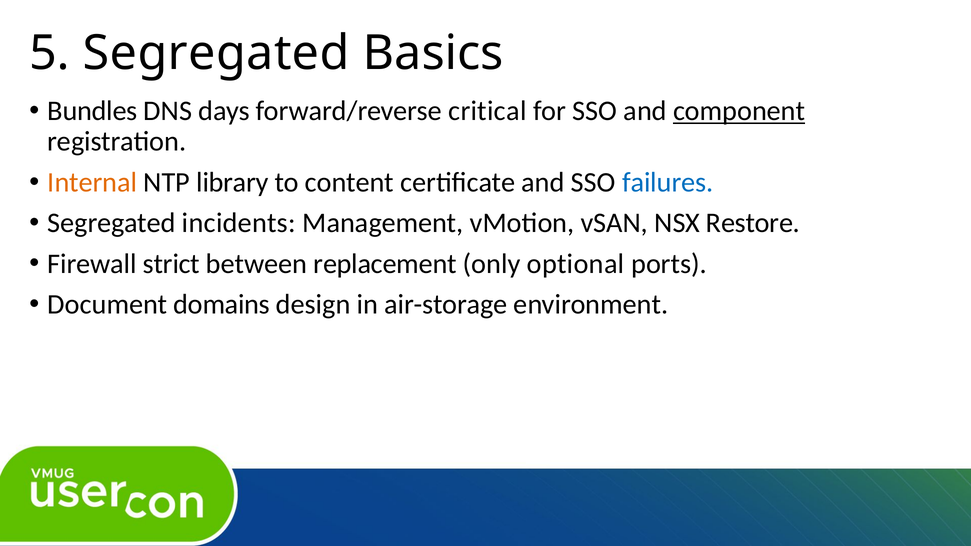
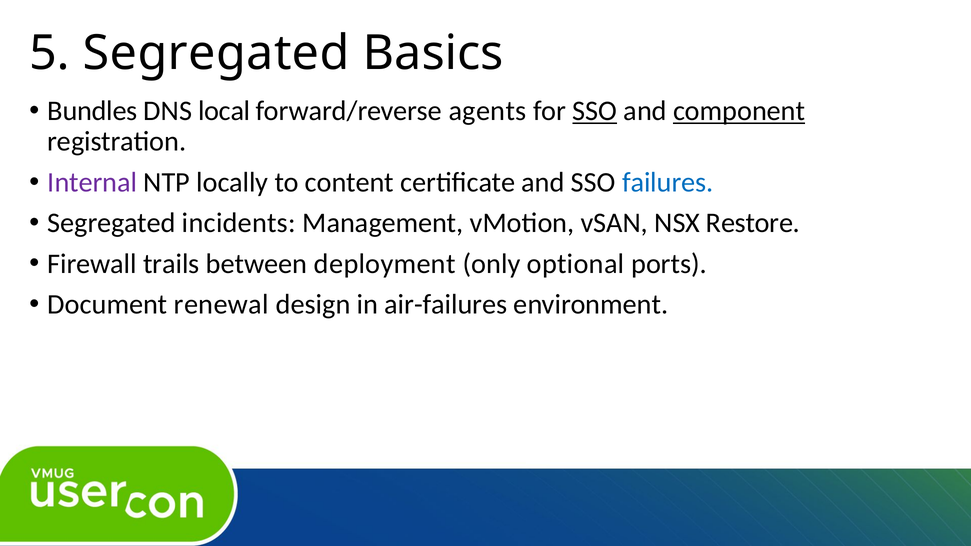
days: days -> local (224, 111)
critical: critical -> agents (487, 111)
SSO underline: none -> present (595, 111)
Internal colour: orange -> purple (92, 182)
library: library -> locally (232, 182)
strict: strict -> trails (171, 264)
replacement: replacement -> deployment (385, 264)
domains: domains -> renewal (221, 304)
air-storage: air-storage -> air-failures (446, 304)
